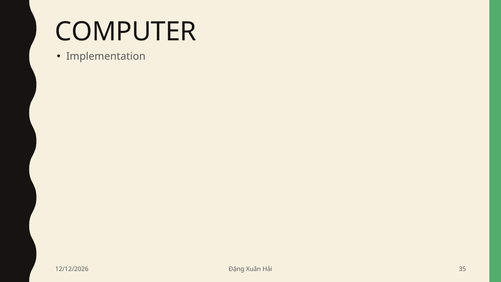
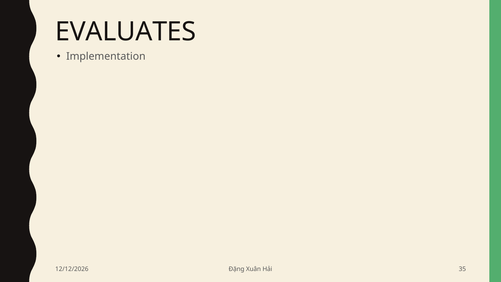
COMPUTER: COMPUTER -> EVALUATES (126, 32)
